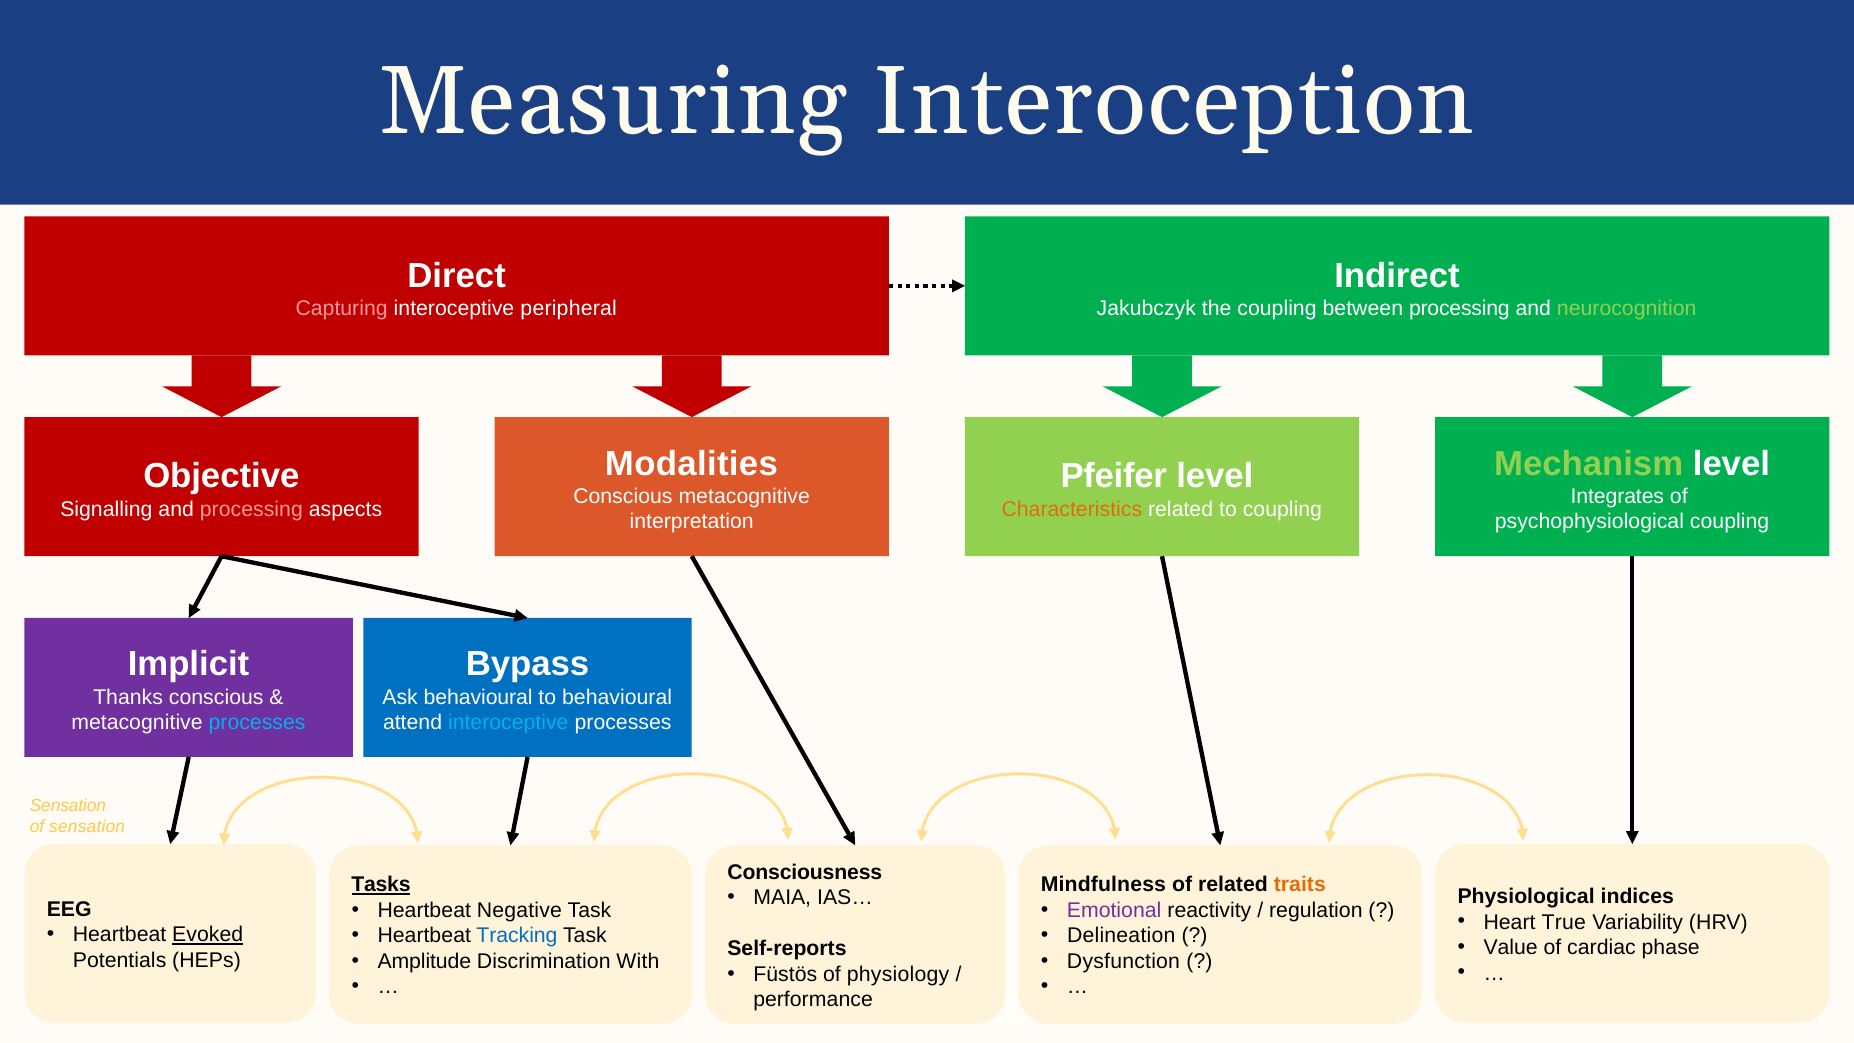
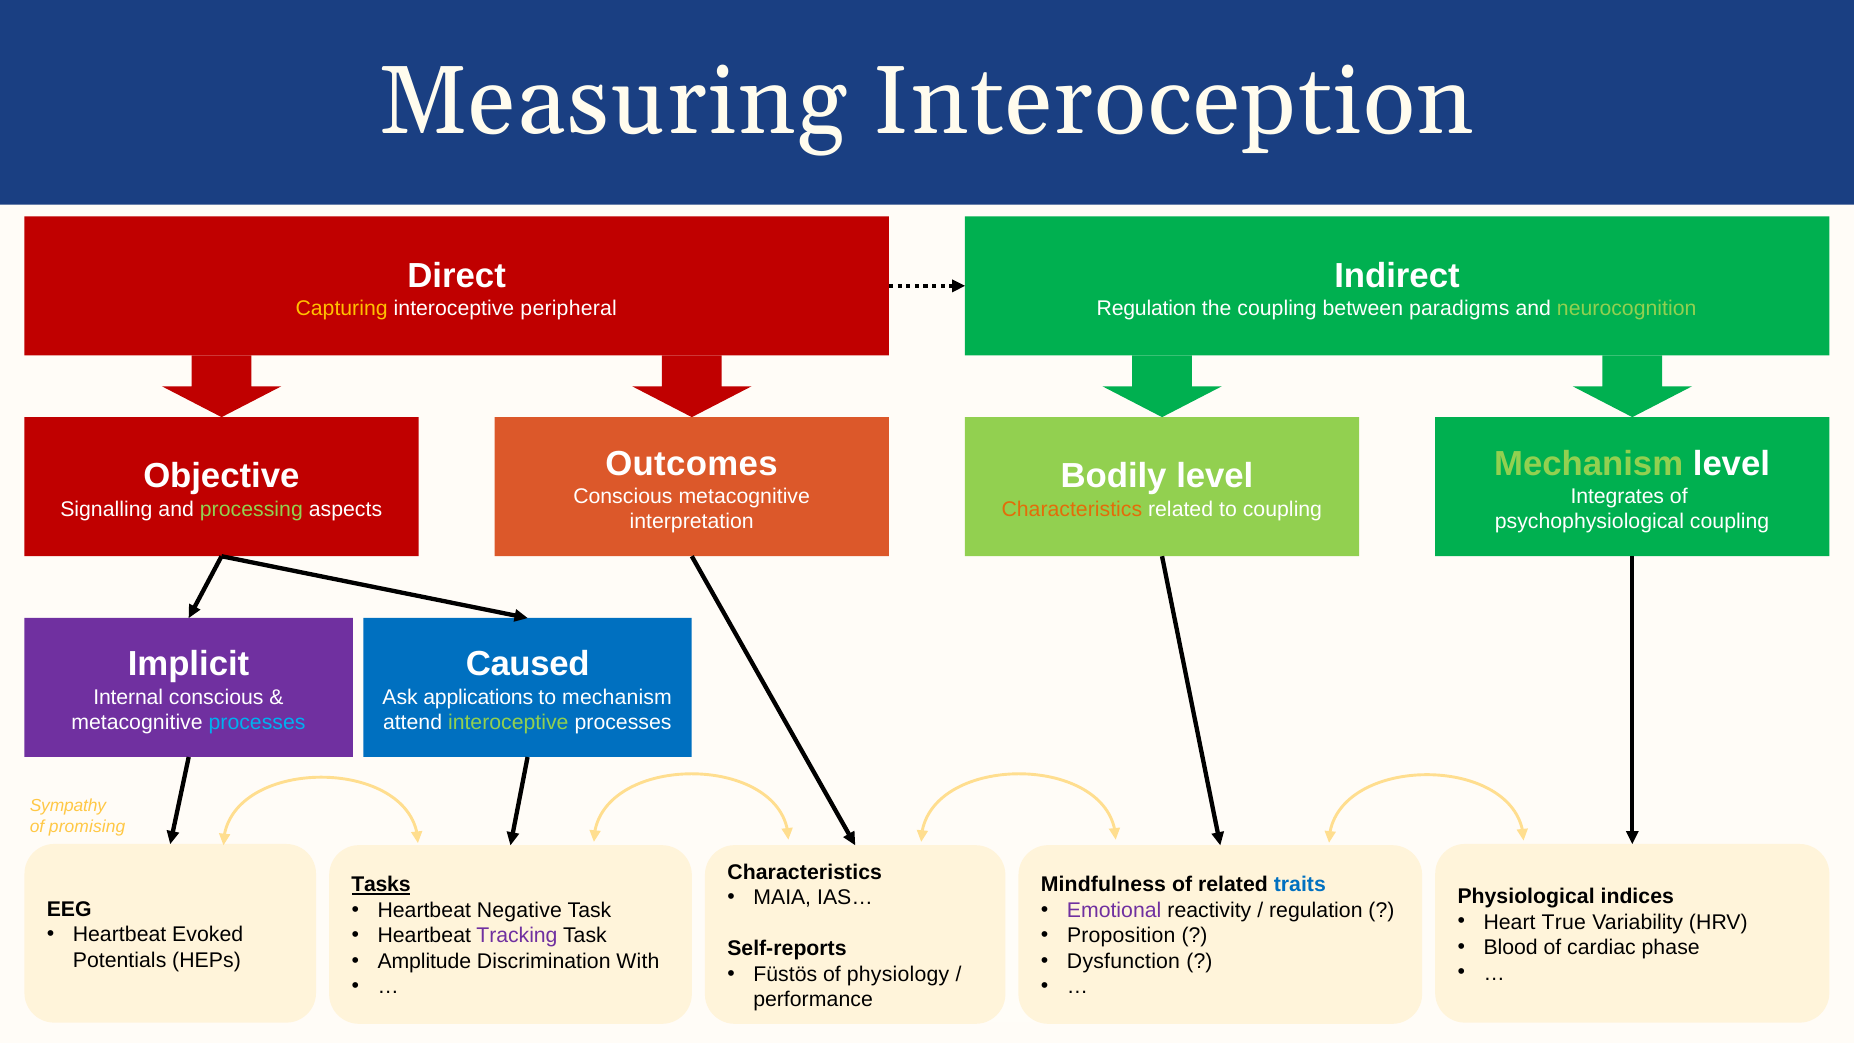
Capturing colour: pink -> yellow (342, 308)
Jakubczyk: Jakubczyk -> Regulation (1146, 308)
between processing: processing -> paradigms (1459, 308)
Modalities: Modalities -> Outcomes (691, 464)
Pfeifer: Pfeifer -> Bodily (1114, 476)
processing colour: pink -> light green (251, 509)
Bypass: Bypass -> Caused (528, 664)
Thanks: Thanks -> Internal (128, 697)
Ask behavioural: behavioural -> applications (478, 697)
to behavioural: behavioural -> mechanism (617, 697)
interoceptive colour: light blue -> light green (508, 723)
Sensation: Sensation -> Sympathy (68, 805)
of sensation: sensation -> promising (87, 826)
Consciousness: Consciousness -> Characteristics (805, 872)
traits colour: orange -> blue (1300, 885)
Evoked underline: present -> none (208, 935)
Tracking colour: blue -> purple (517, 936)
Delineation: Delineation -> Proposition (1121, 936)
Value: Value -> Blood (1511, 947)
